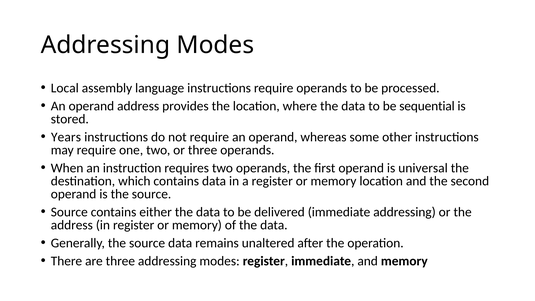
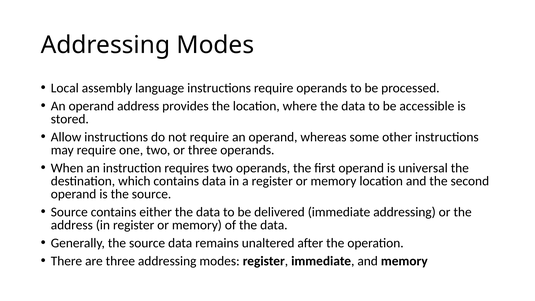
sequential: sequential -> accessible (427, 106)
Years: Years -> Allow (66, 137)
